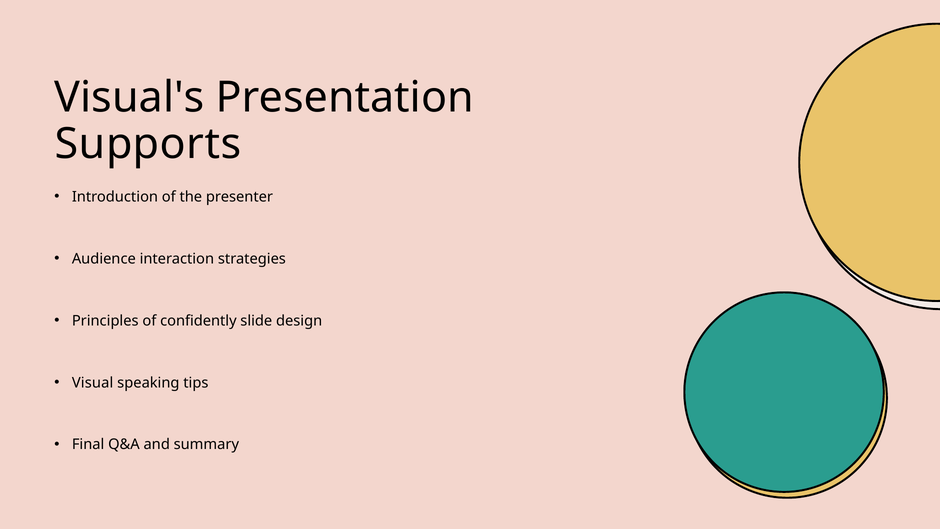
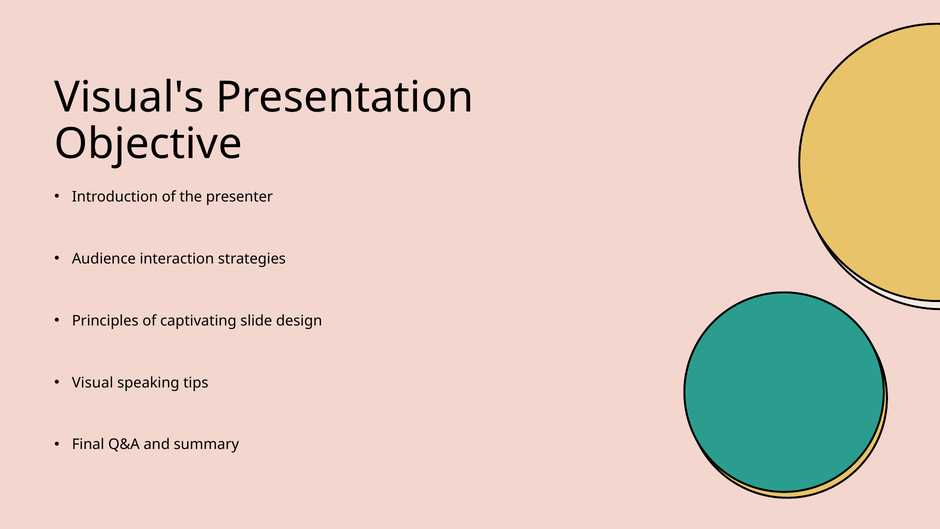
Supports: Supports -> Objective (148, 144)
confidently: confidently -> captivating (198, 321)
